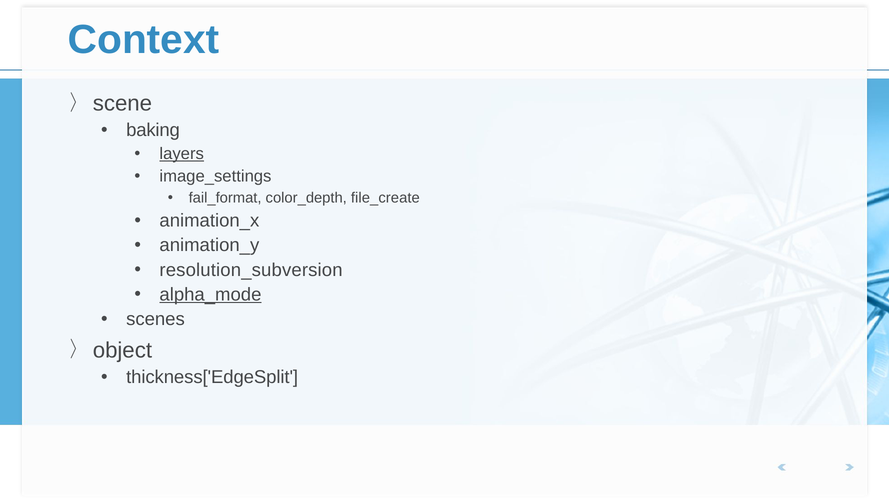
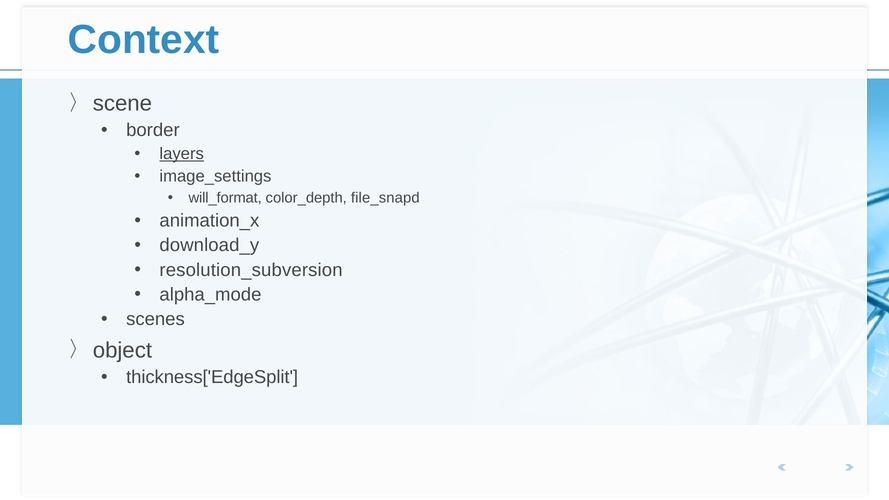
baking: baking -> border (153, 130)
fail_format: fail_format -> will_format (225, 198)
file_create: file_create -> file_snapd (385, 198)
animation_y: animation_y -> download_y (209, 245)
alpha_mode underline: present -> none (210, 295)
